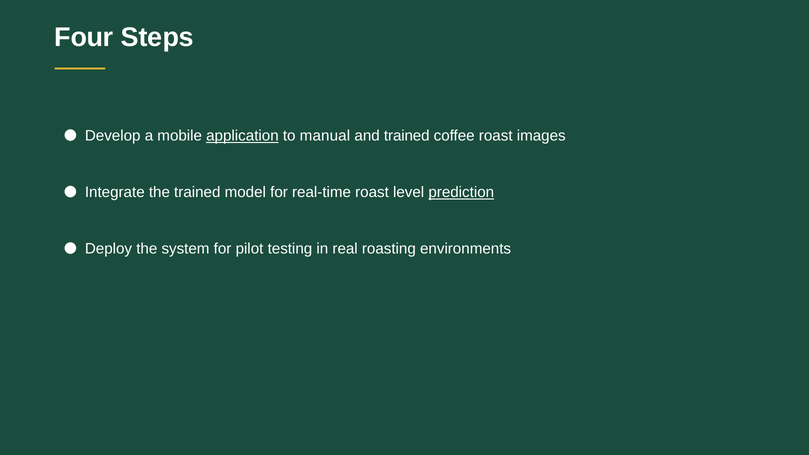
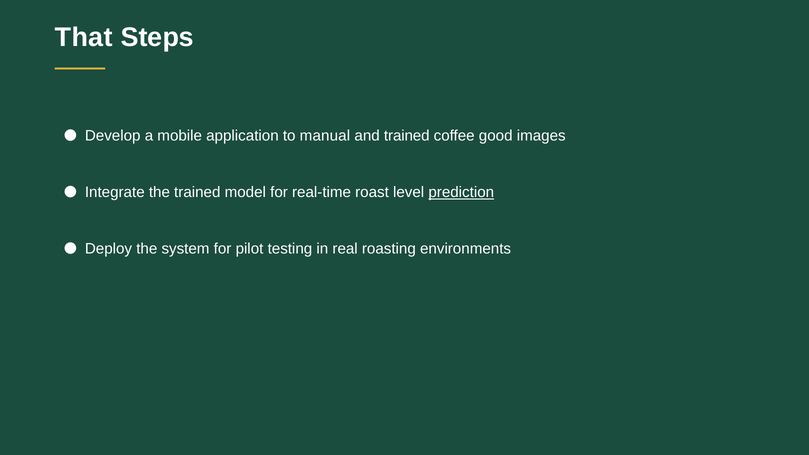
Four: Four -> That (84, 37)
application underline: present -> none (242, 136)
coffee roast: roast -> good (496, 136)
